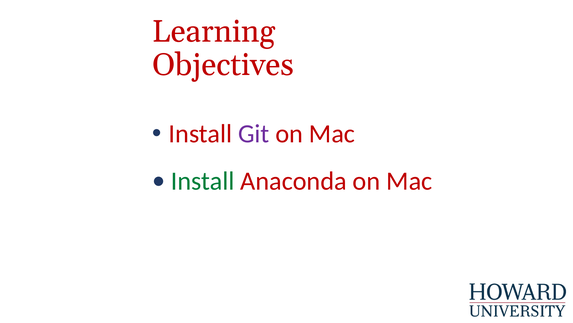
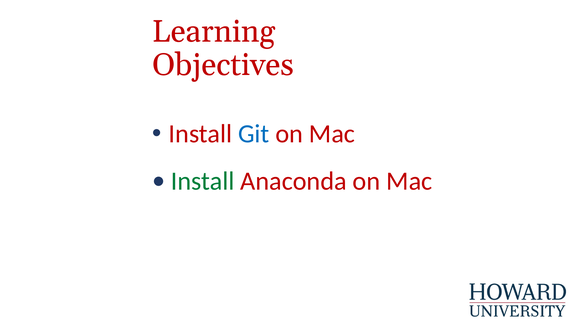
Git colour: purple -> blue (254, 134)
